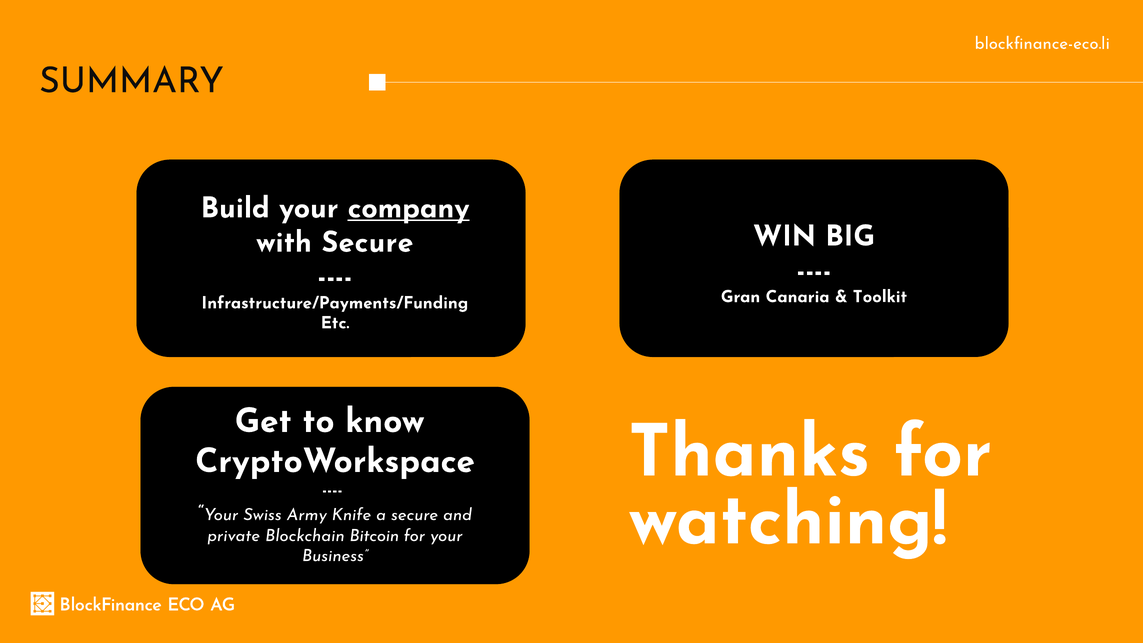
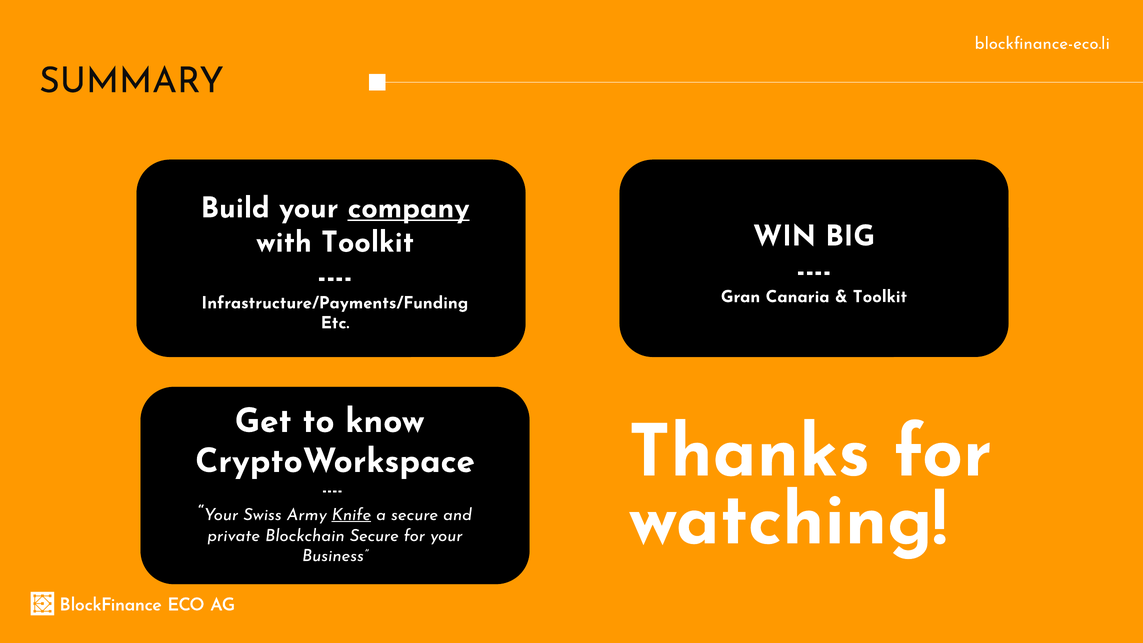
with Secure: Secure -> Toolkit (368, 242)
Knife underline: none -> present (351, 515)
Blockchain Bitcoin: Bitcoin -> Secure (374, 535)
